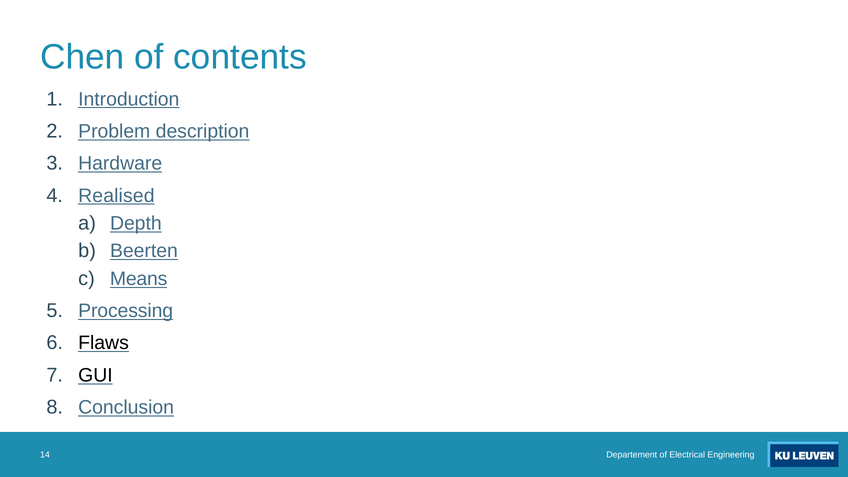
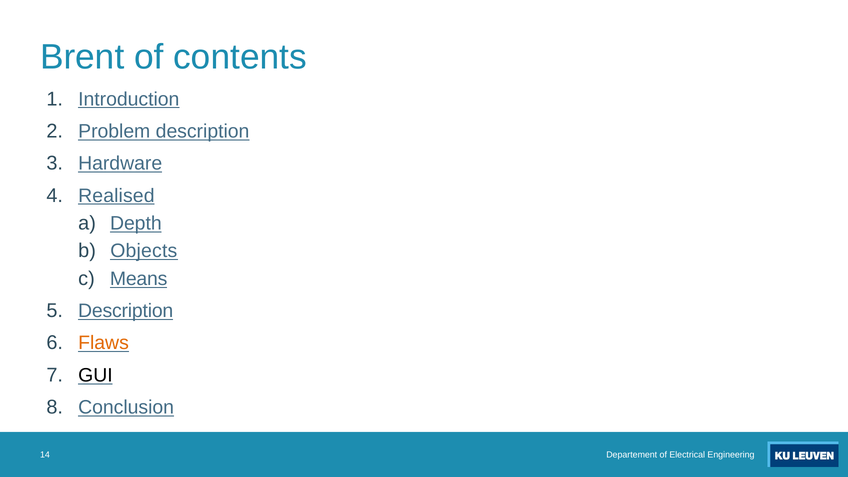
Chen: Chen -> Brent (82, 57)
Beerten: Beerten -> Objects (144, 251)
Processing: Processing -> Description (126, 311)
Flaws colour: black -> orange (104, 343)
